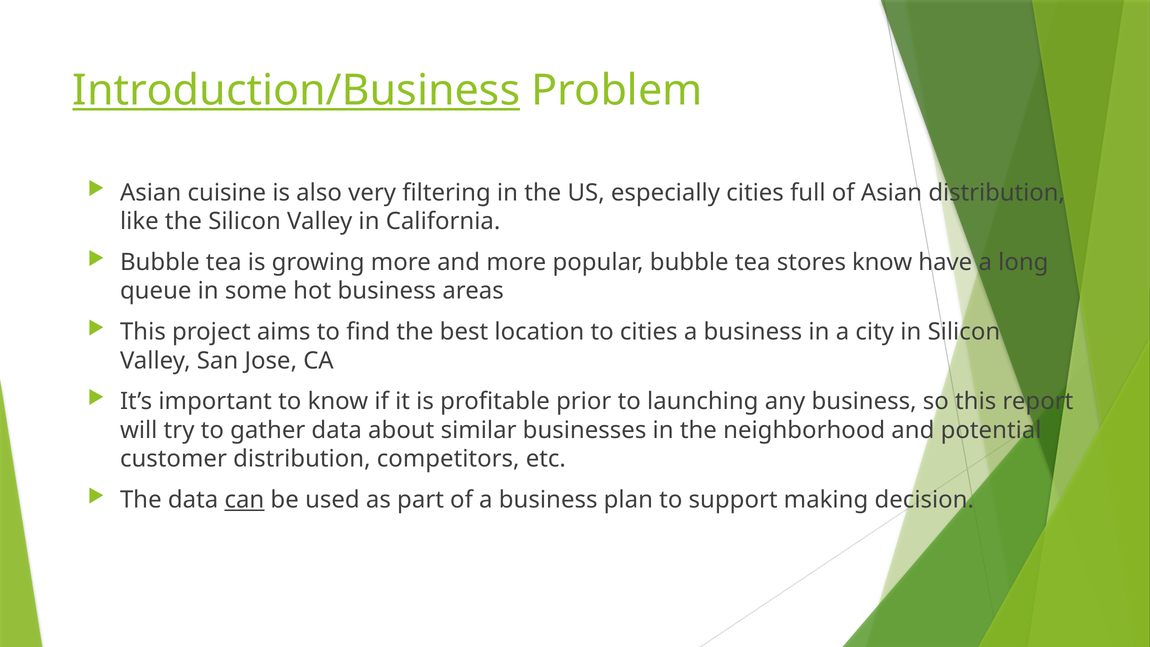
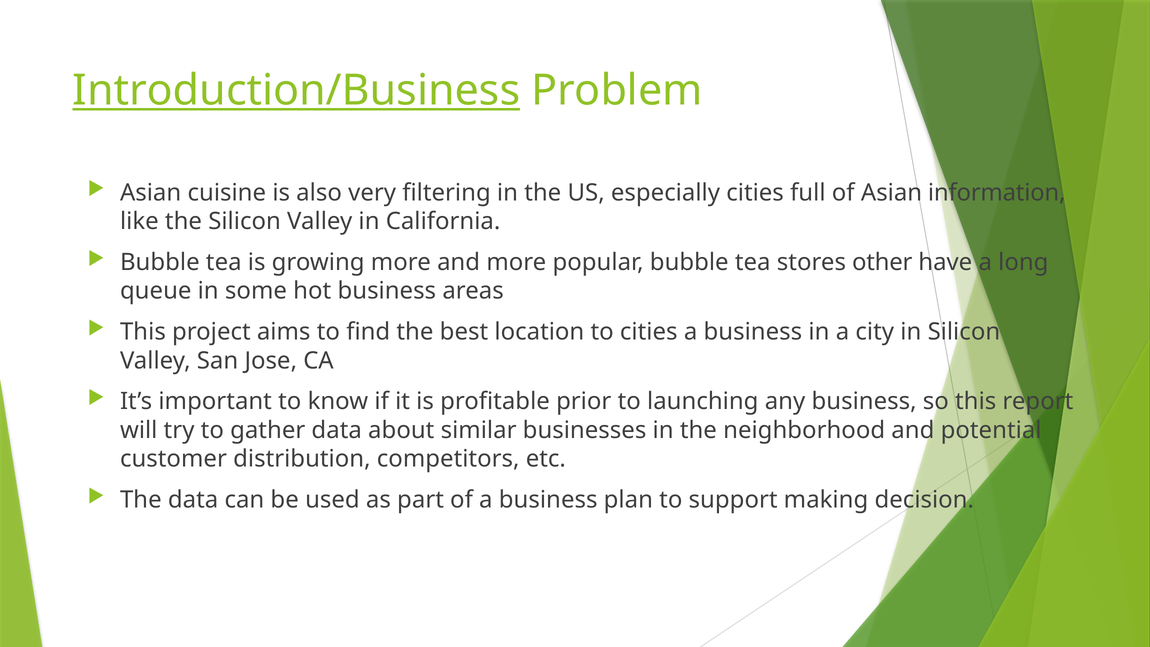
Asian distribution: distribution -> information (997, 193)
stores know: know -> other (882, 262)
can underline: present -> none (244, 500)
